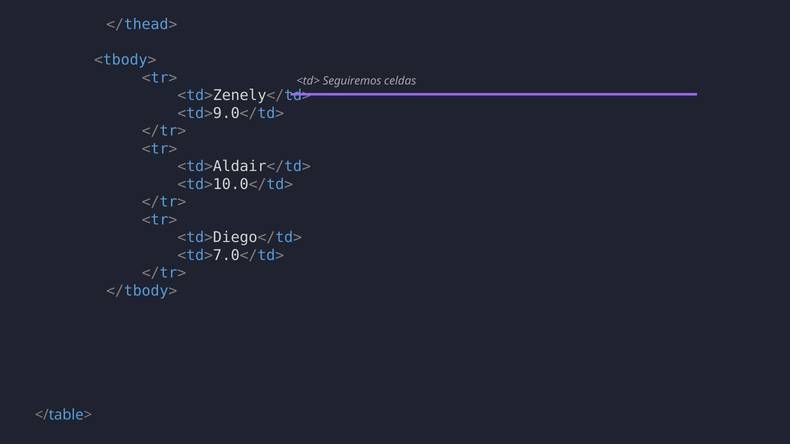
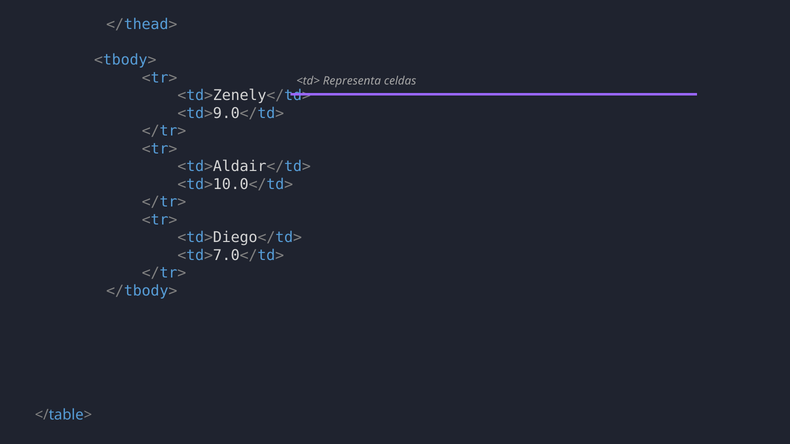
Seguiremos: Seguiremos -> Representa (352, 81)
